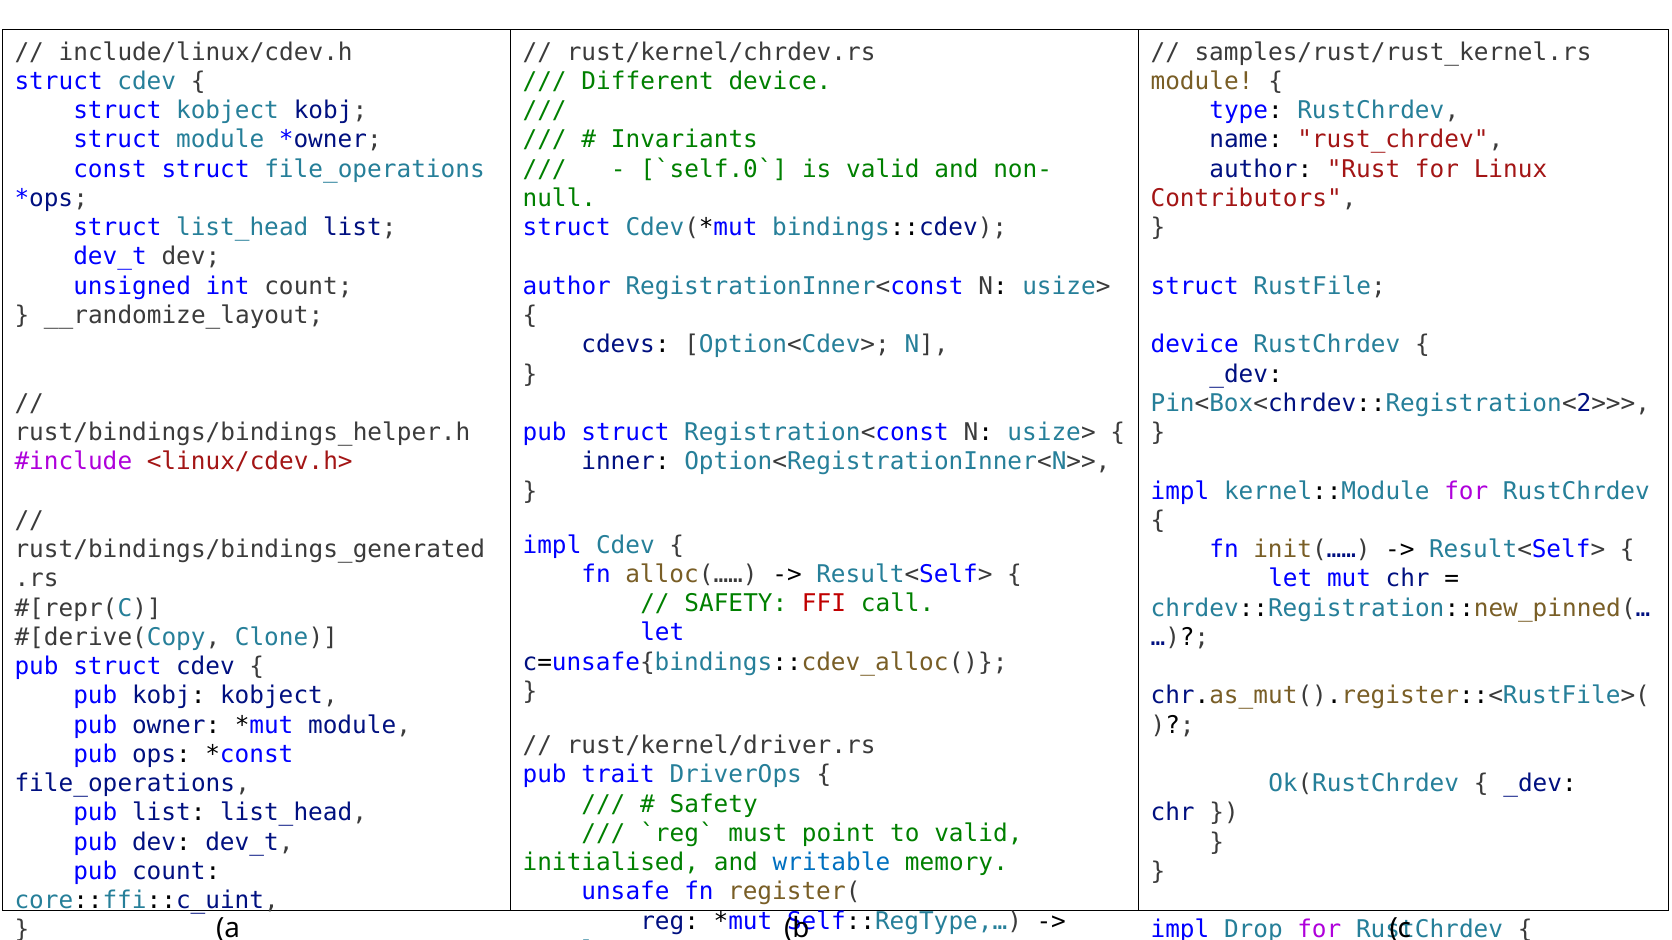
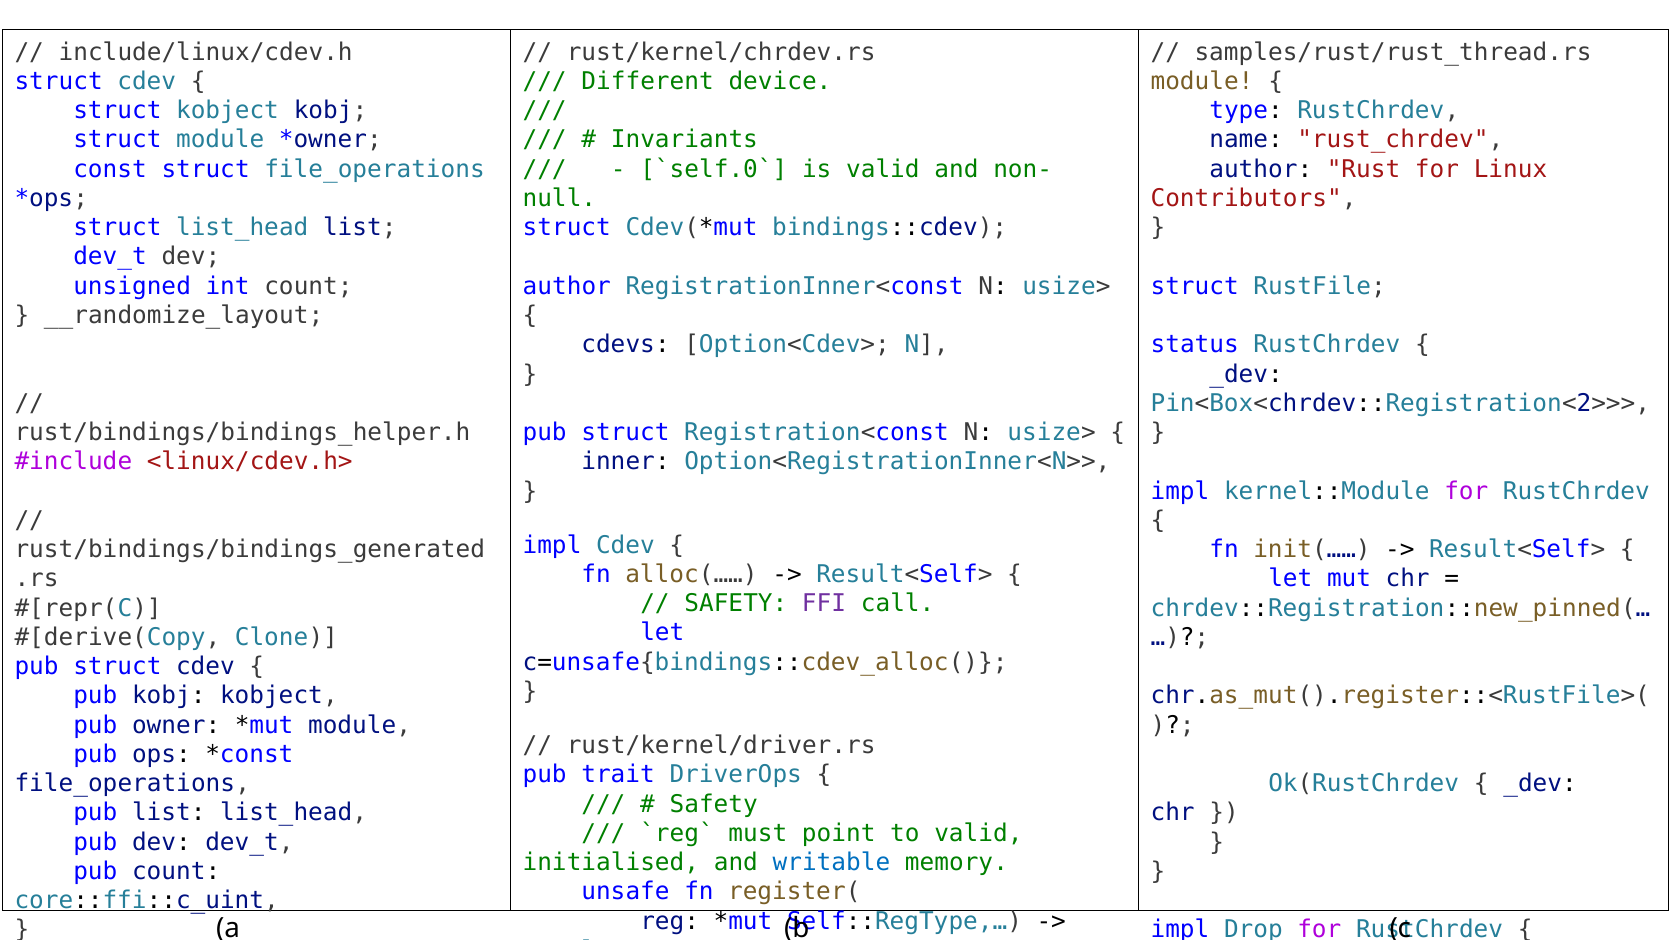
samples/rust/rust_kernel.rs: samples/rust/rust_kernel.rs -> samples/rust/rust_thread.rs (1393, 52)
device: device -> status (1195, 345)
FFI colour: red -> purple (824, 604)
